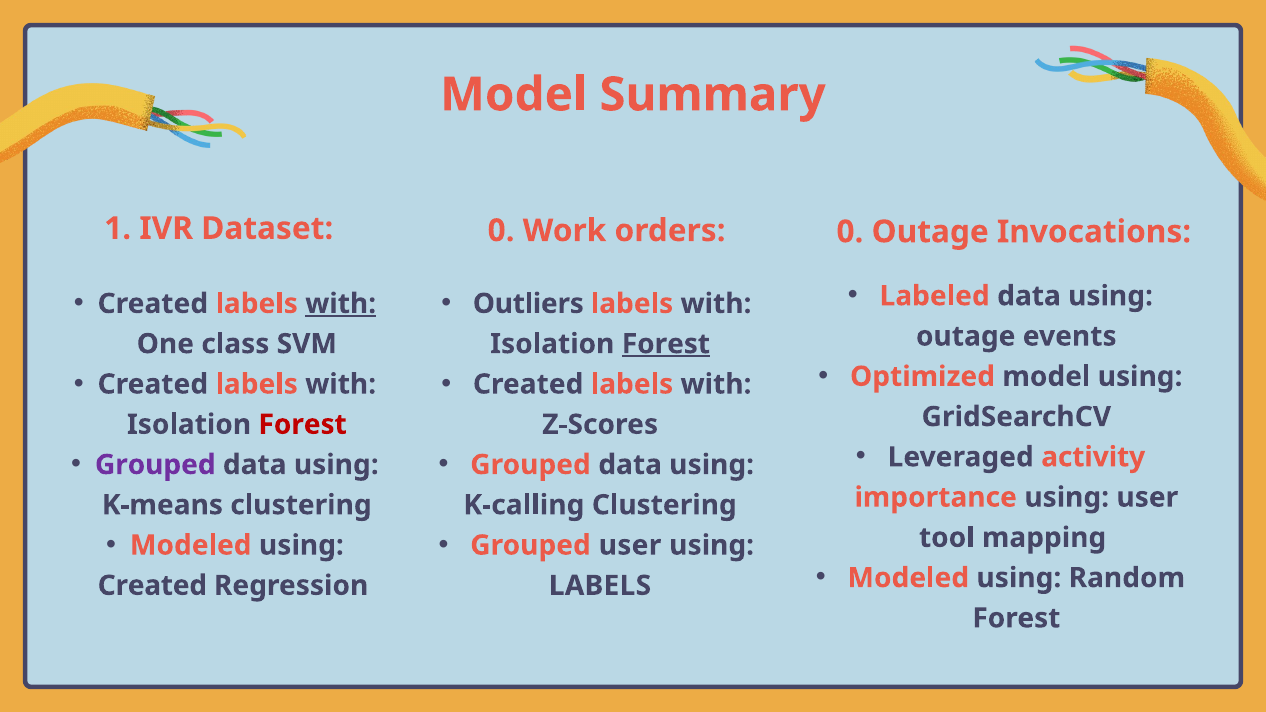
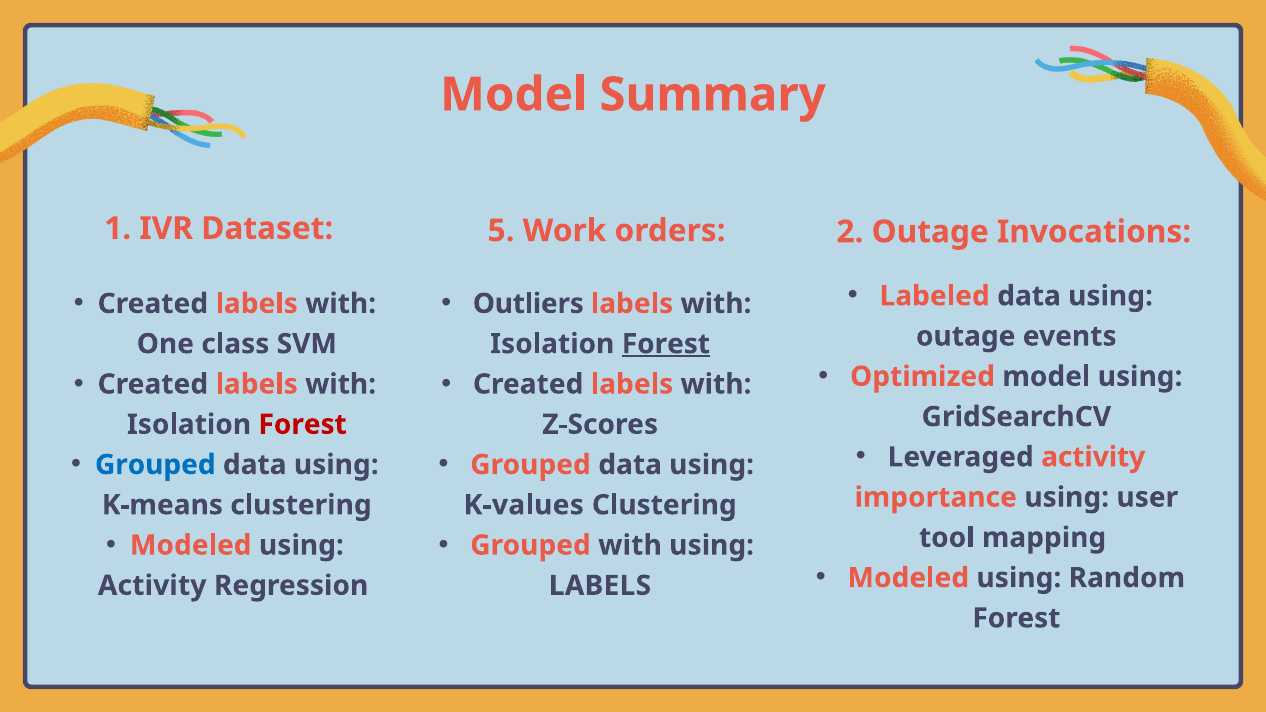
Dataset 0: 0 -> 5 (501, 231)
orders 0: 0 -> 2 (850, 232)
with underline: present -> none (341, 304)
Grouped colour: purple -> blue (155, 465)
K-calling: K-calling -> K-values (524, 505)
Grouped user: user -> with (630, 545)
Created: Created -> Activity (152, 586)
